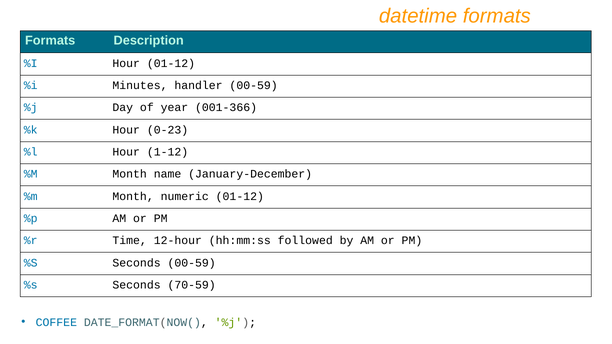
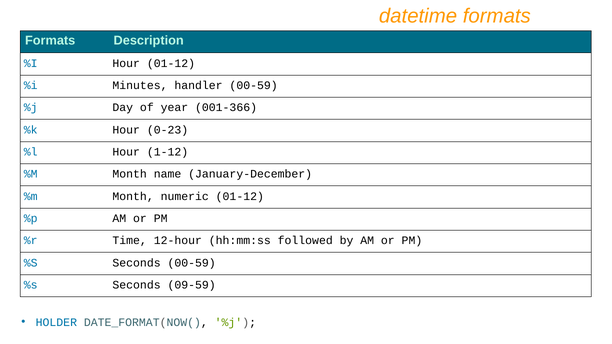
70-59: 70-59 -> 09-59 (192, 285)
COFFEE: COFFEE -> HOLDER (56, 323)
